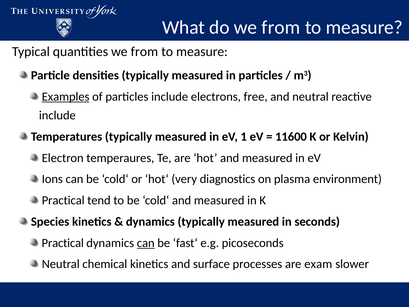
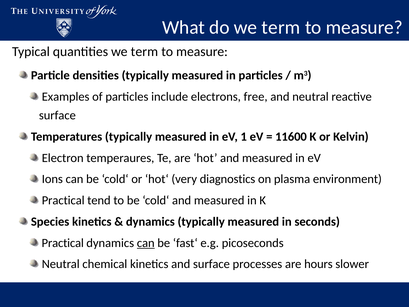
do we from: from -> term (281, 27)
quantities we from: from -> term (144, 52)
Examples underline: present -> none (66, 97)
include: include -> surface (57, 115)
exam: exam -> hours (318, 264)
